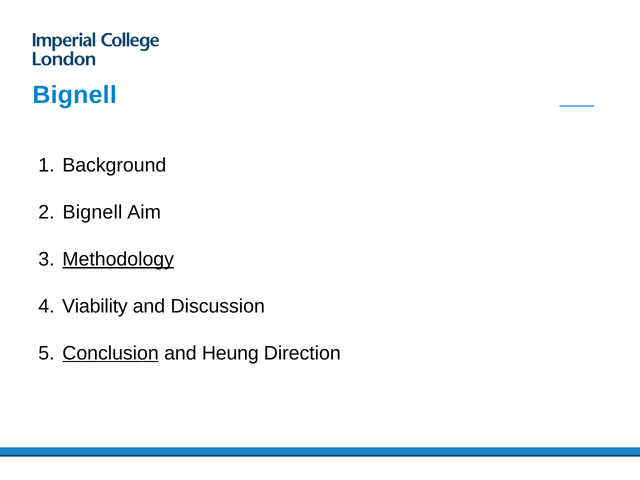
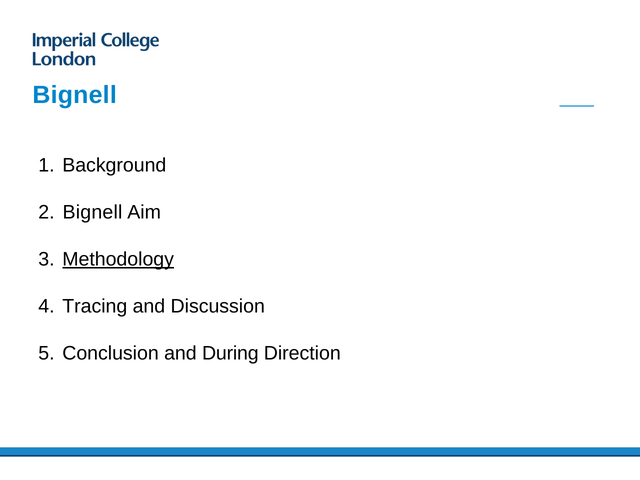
Viability: Viability -> Tracing (95, 306)
Conclusion underline: present -> none (111, 353)
Heung: Heung -> During (230, 353)
